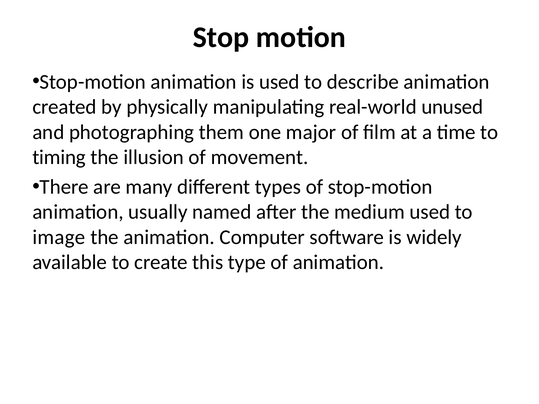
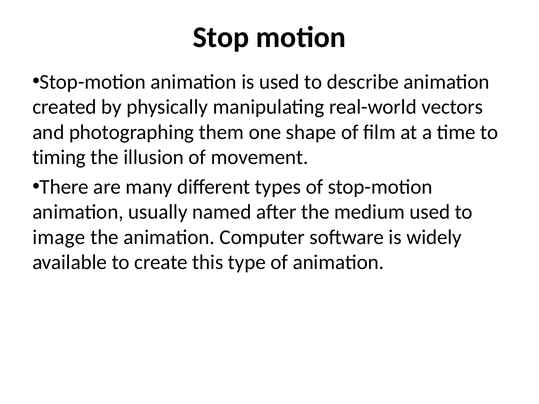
unused: unused -> vectors (452, 107)
major: major -> shape (311, 132)
